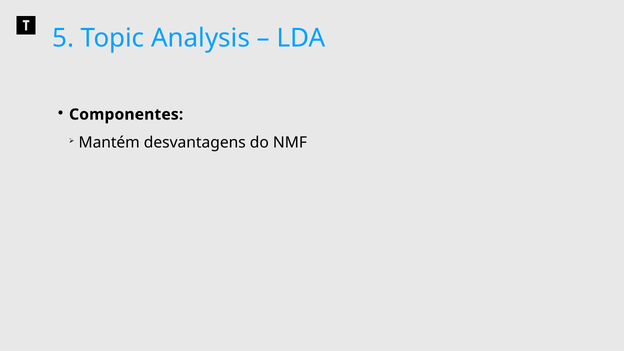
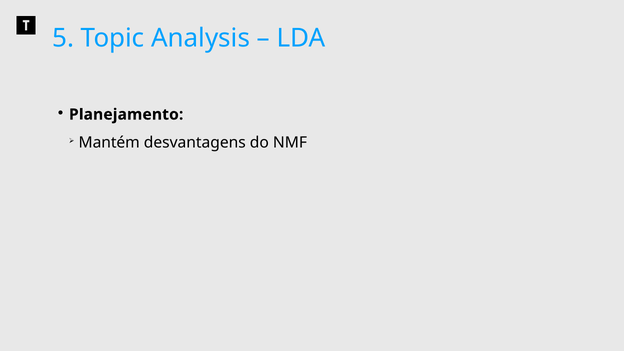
Componentes: Componentes -> Planejamento (126, 114)
